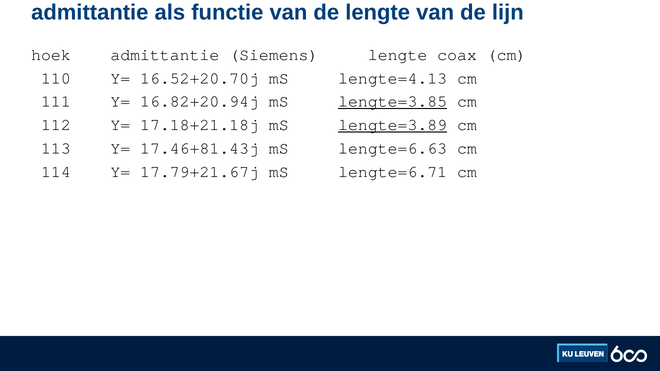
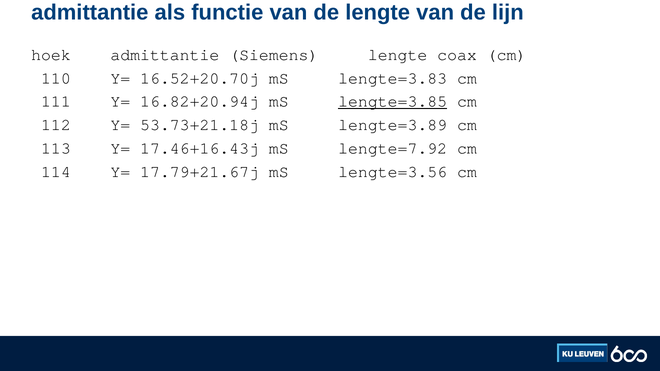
lengte=4.13: lengte=4.13 -> lengte=3.83 (393, 78)
17.18+21.18j: 17.18+21.18j -> 53.73+21.18j (200, 125)
lengte=3.89 underline: present -> none (393, 125)
17.46+81.43j: 17.46+81.43j -> 17.46+16.43j (200, 148)
lengte=6.63: lengte=6.63 -> lengte=7.92 (393, 148)
lengte=6.71: lengte=6.71 -> lengte=3.56 (393, 172)
